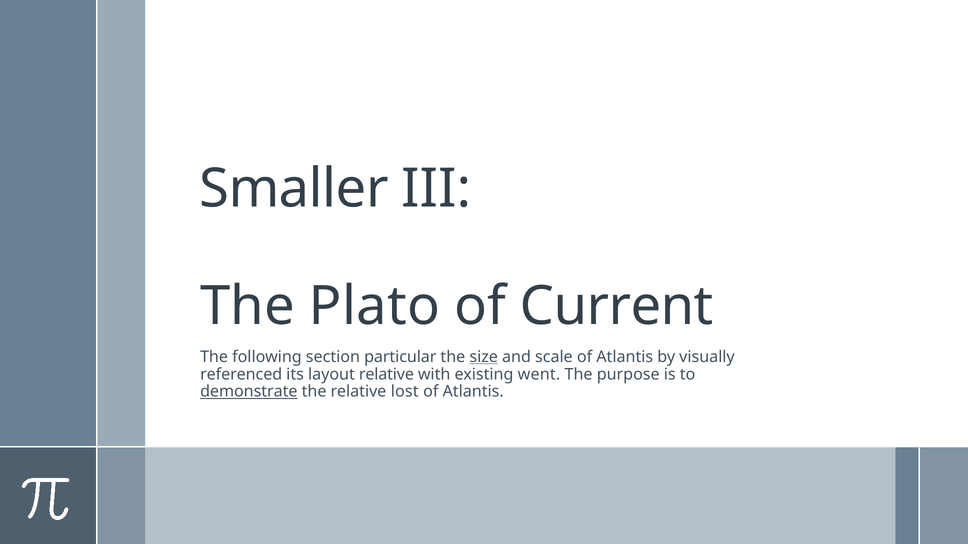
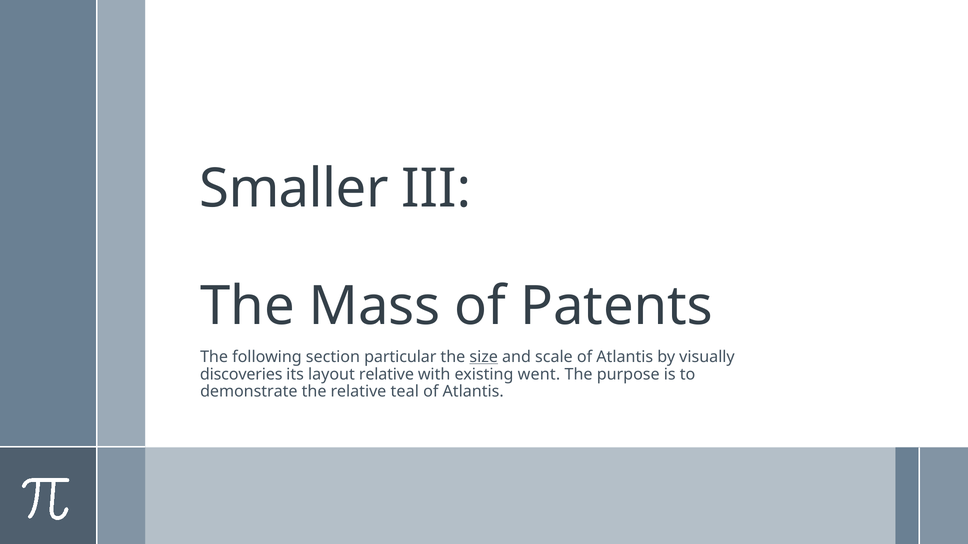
Plato: Plato -> Mass (375, 307)
Current: Current -> Patents (616, 307)
referenced: referenced -> discoveries (241, 375)
demonstrate underline: present -> none (249, 392)
lost: lost -> teal (405, 392)
